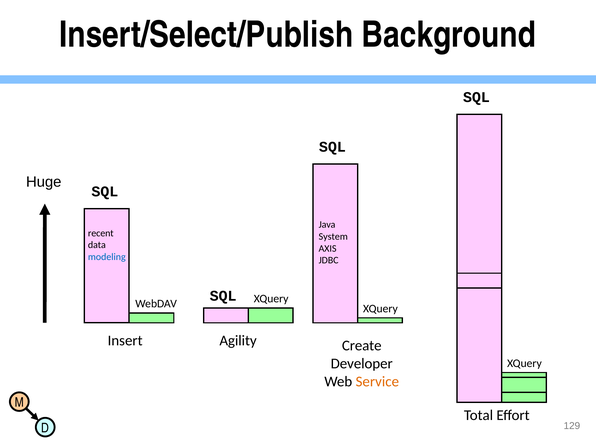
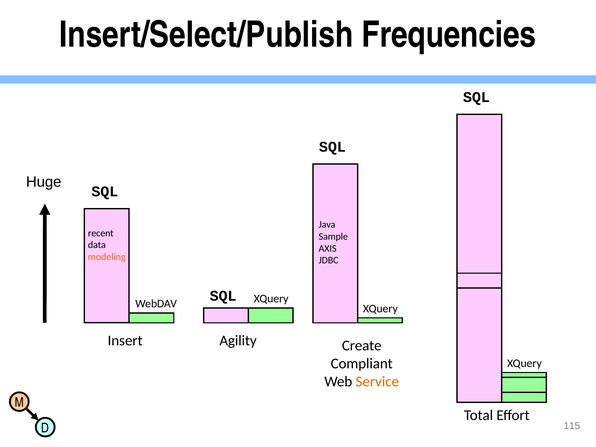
Background: Background -> Frequencies (449, 35)
System: System -> Sample (333, 236)
modeling colour: blue -> orange (107, 257)
Developer: Developer -> Compliant (362, 364)
129: 129 -> 115 (572, 426)
